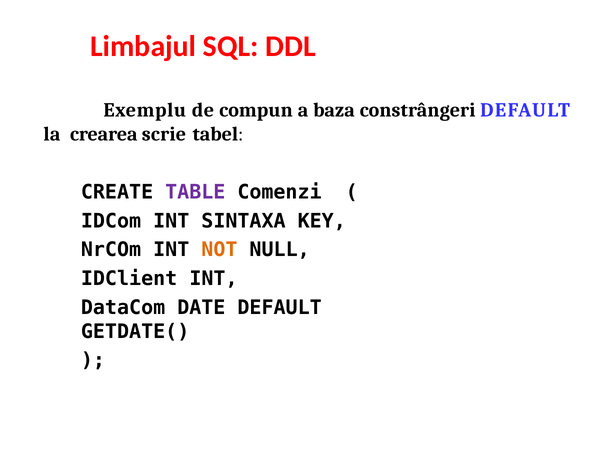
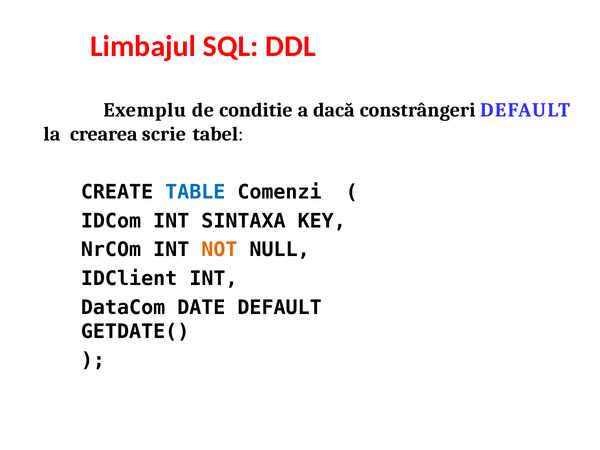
compun: compun -> conditie (256, 110)
baza: baza -> dacă (334, 110)
TABLE colour: purple -> blue (195, 192)
